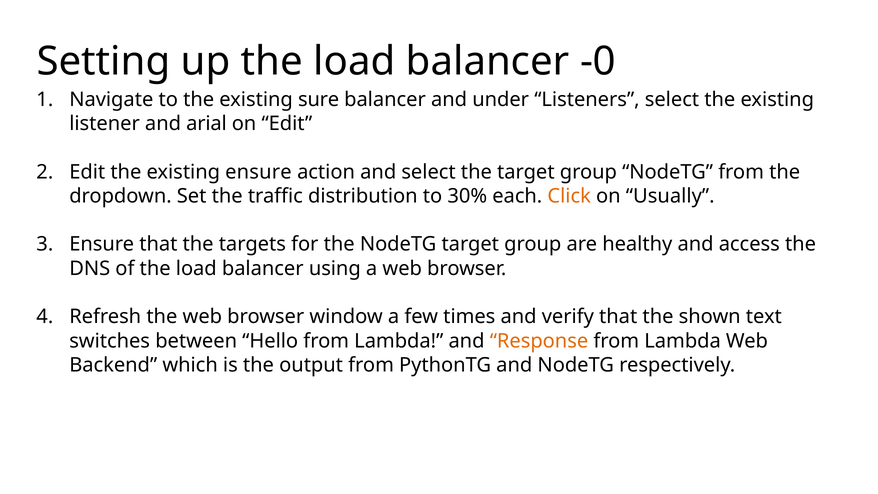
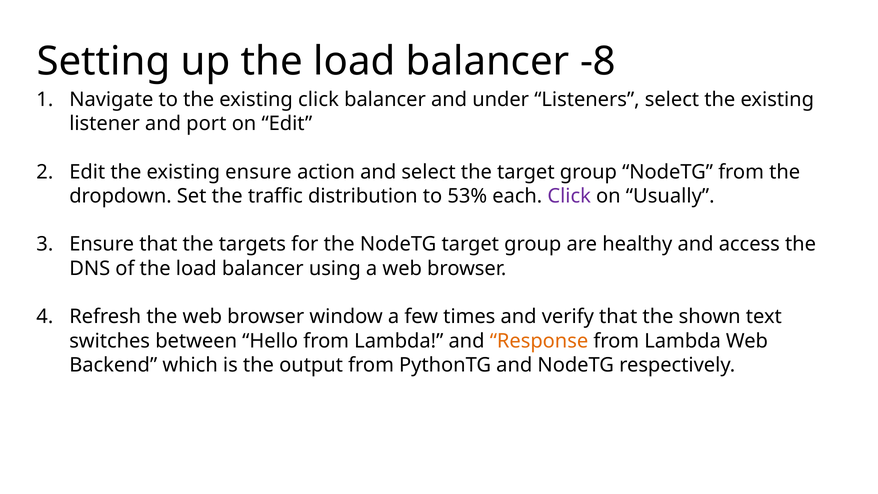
-0: -0 -> -8 (598, 61)
existing sure: sure -> click (318, 99)
arial: arial -> port (206, 124)
30%: 30% -> 53% (467, 196)
Click colour: orange -> purple (569, 196)
